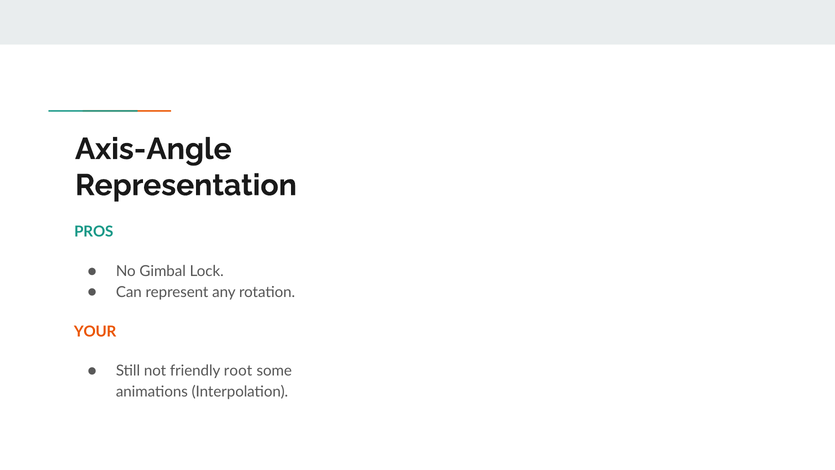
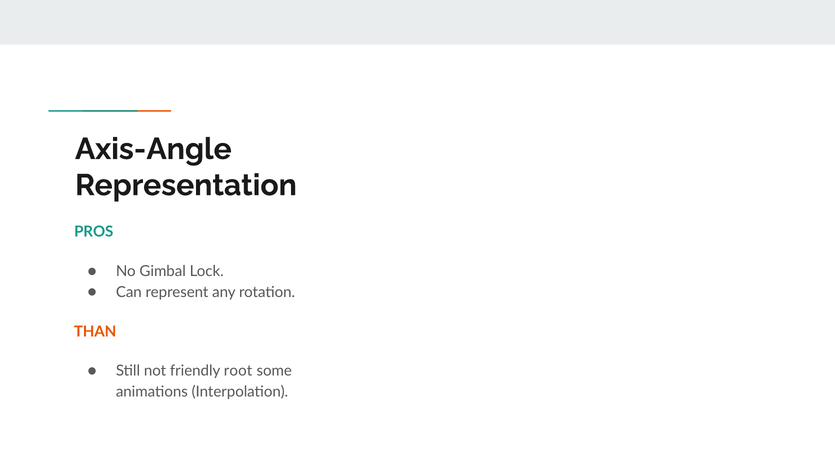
YOUR: YOUR -> THAN (95, 331)
